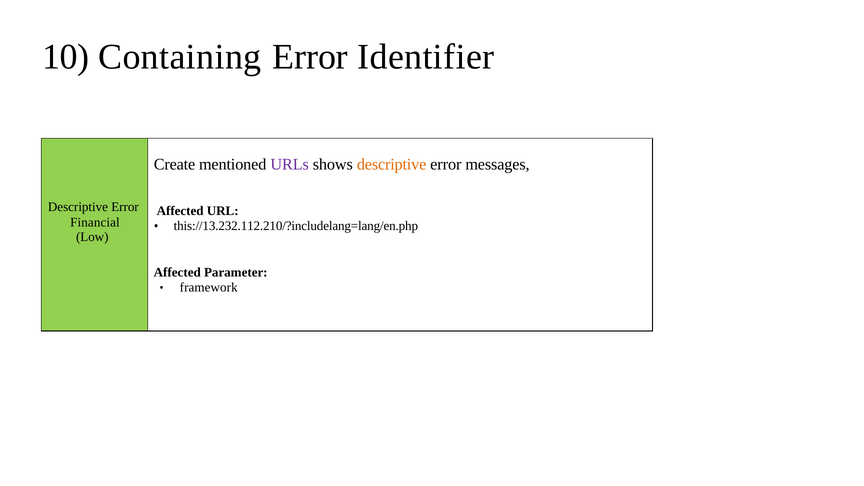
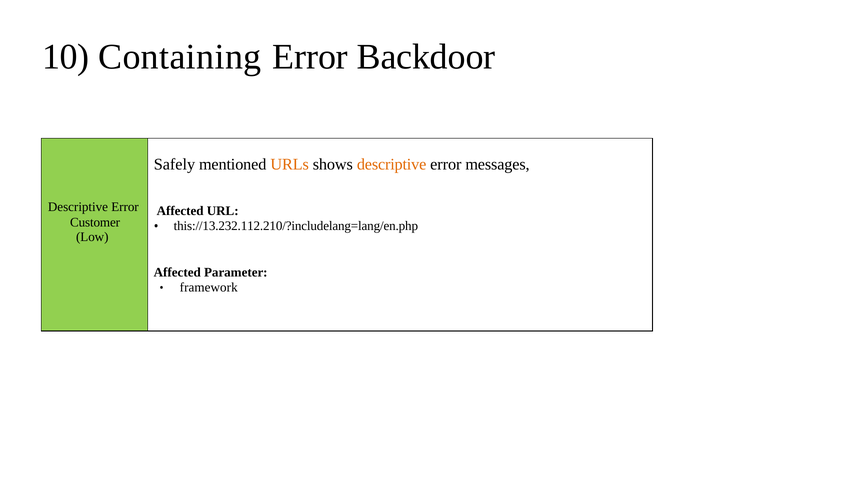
Identifier: Identifier -> Backdoor (426, 57)
Create: Create -> Safely (174, 164)
URLs colour: purple -> orange (290, 164)
Financial: Financial -> Customer (95, 222)
